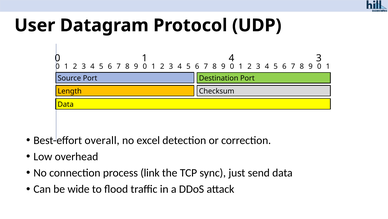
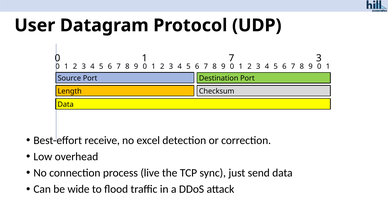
1 4: 4 -> 7 (232, 58)
overall: overall -> receive (102, 140)
link: link -> live (150, 172)
